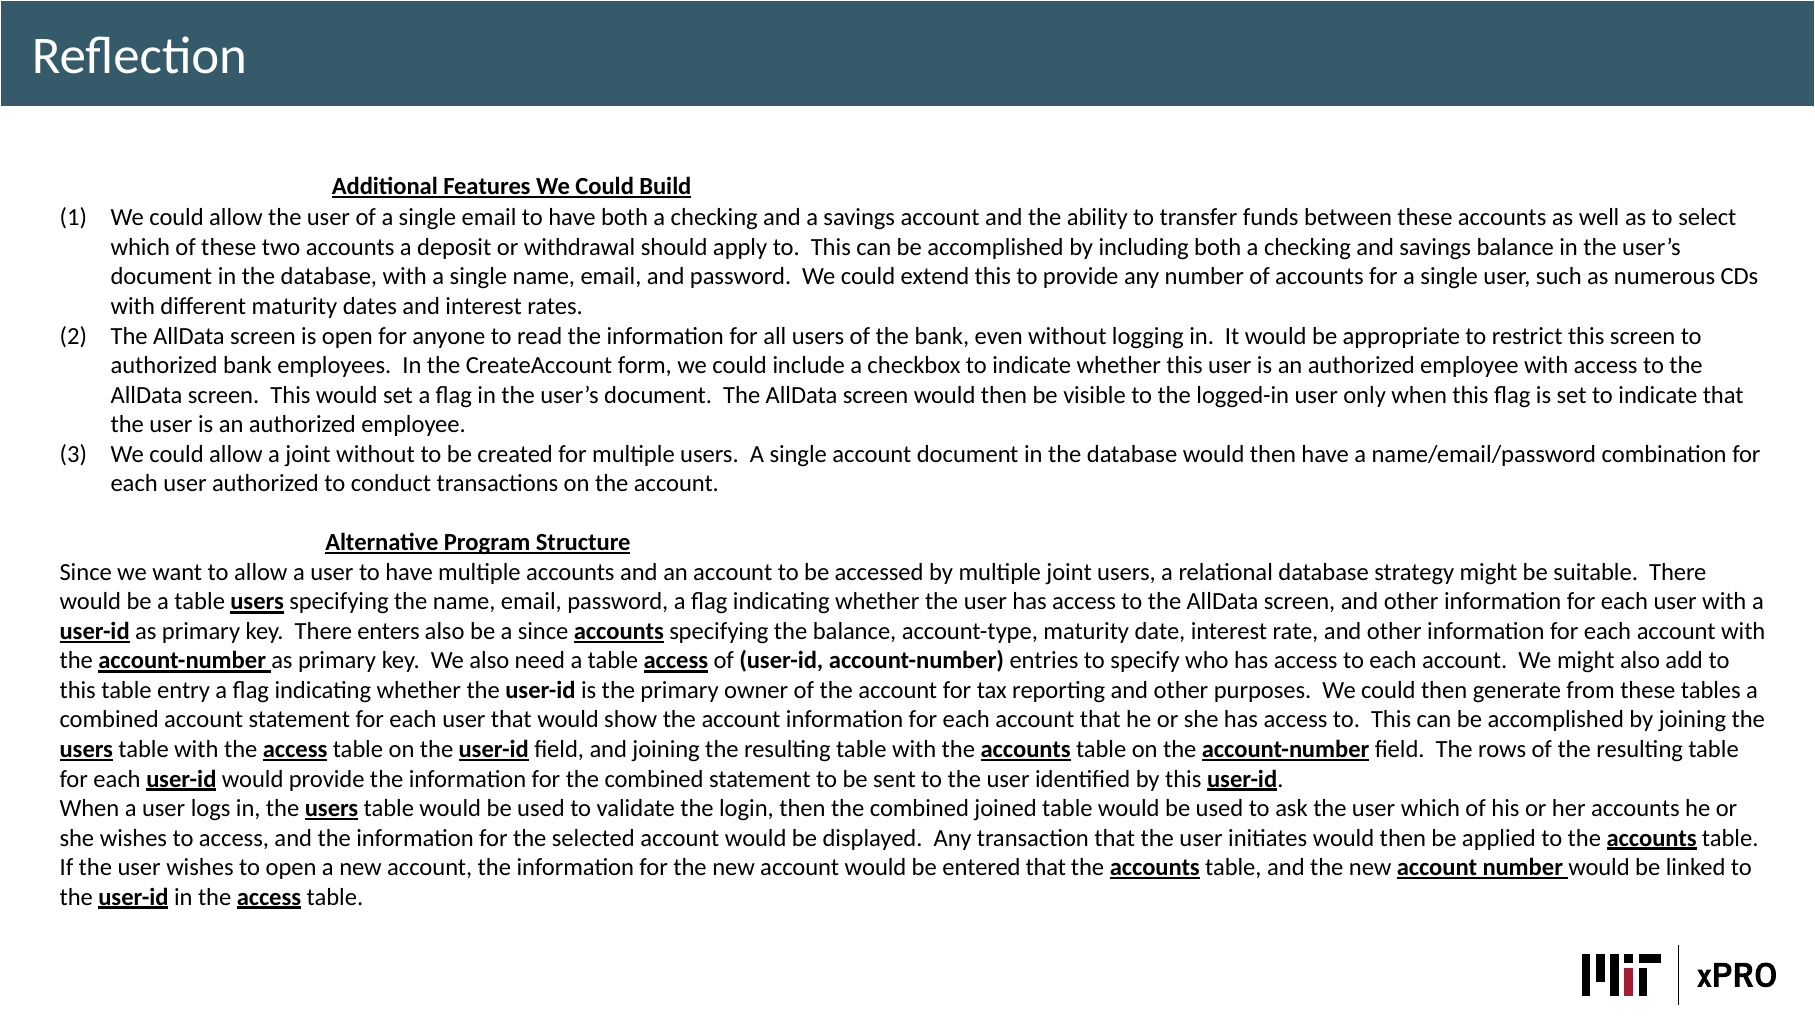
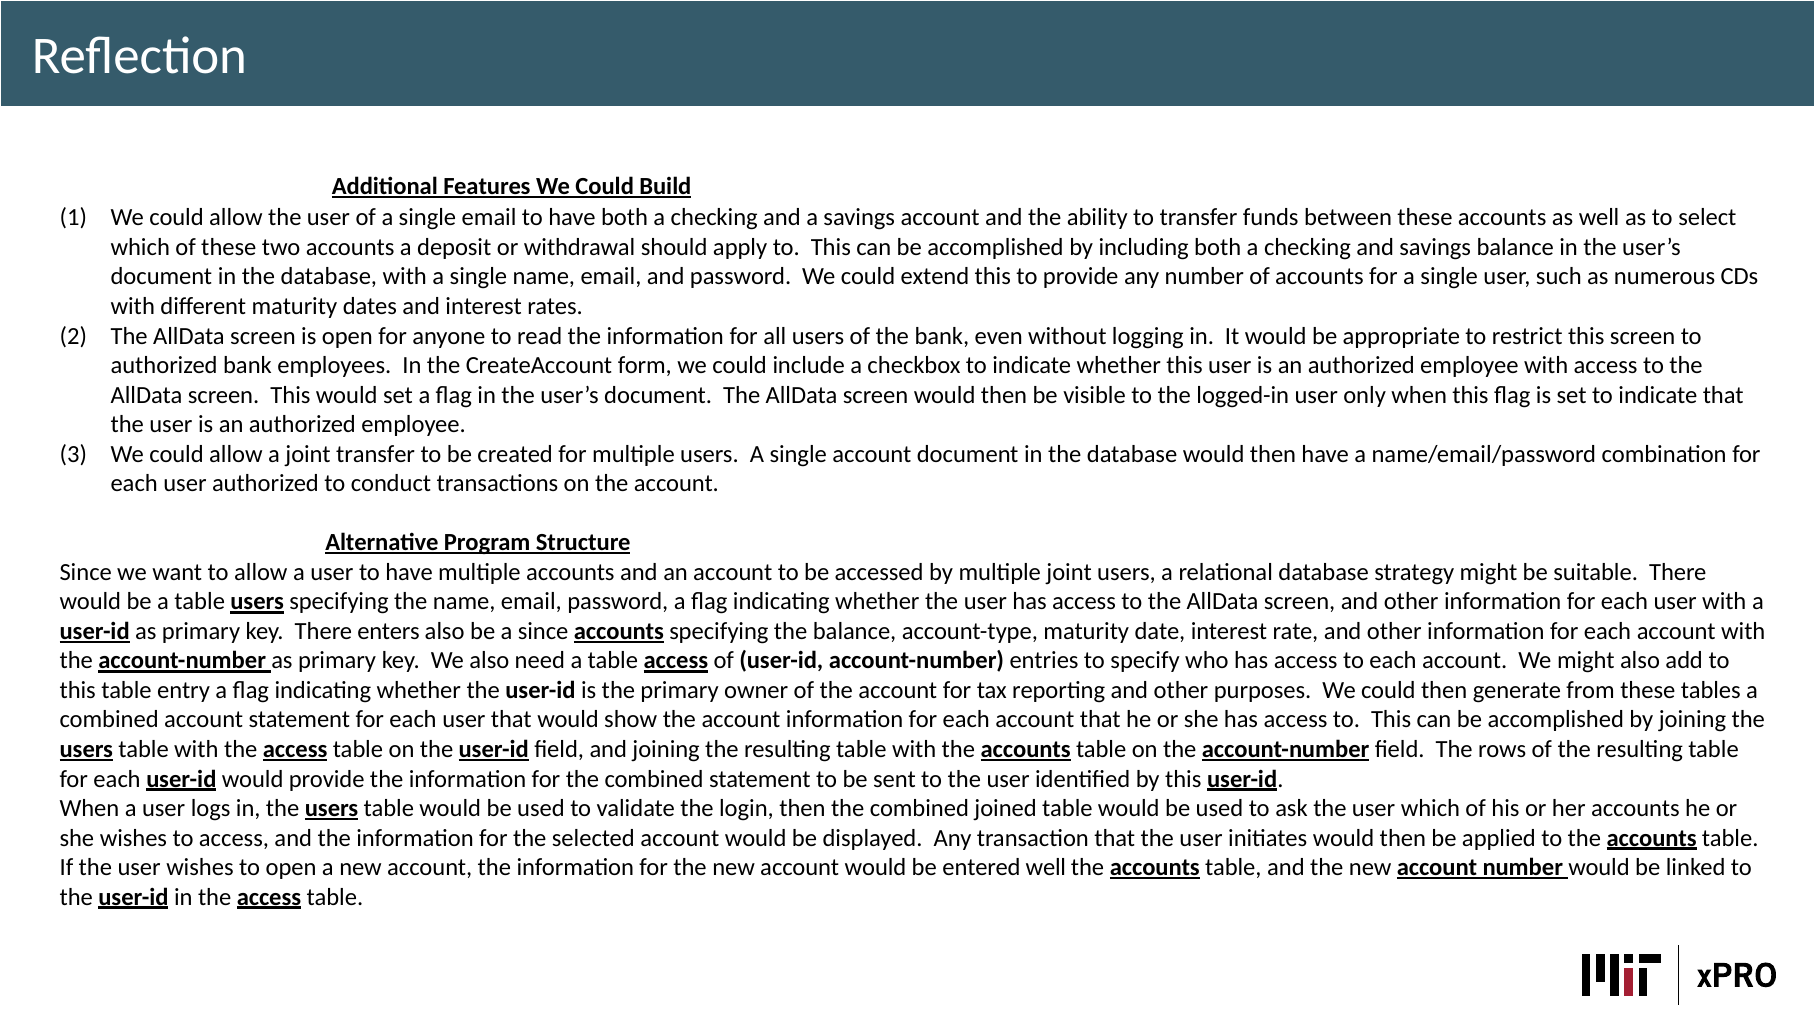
joint without: without -> transfer (376, 454)
entered that: that -> well (1046, 867)
